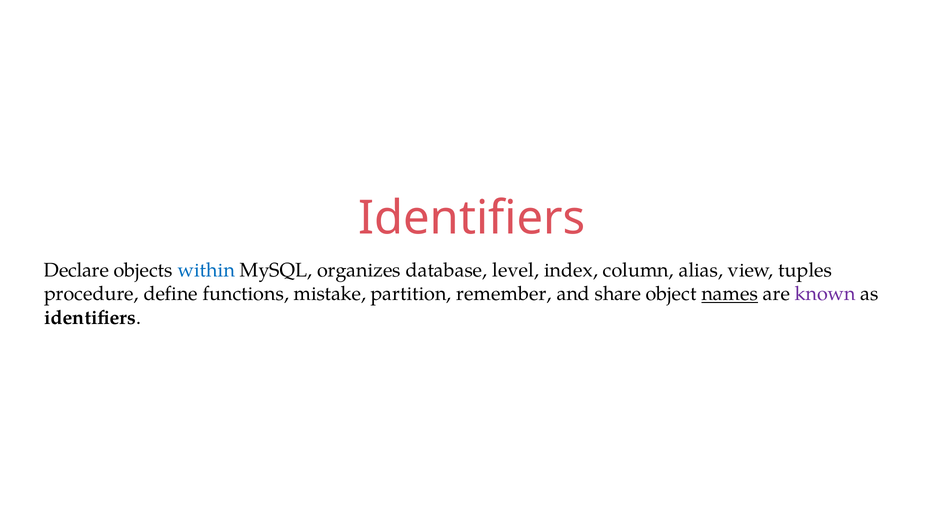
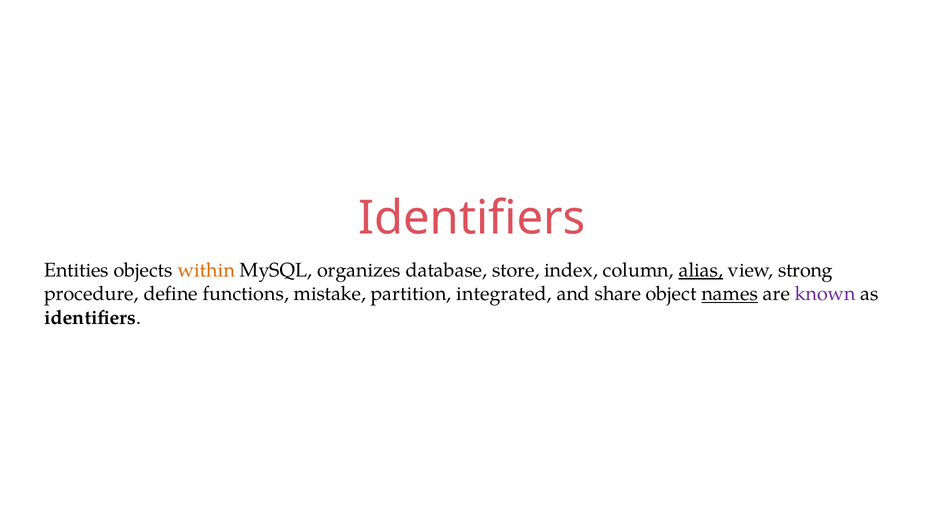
Declare: Declare -> Entities (76, 270)
within colour: blue -> orange (206, 270)
level: level -> store (516, 270)
alias underline: none -> present (701, 270)
tuples: tuples -> strong (805, 270)
remember: remember -> integrated (504, 294)
